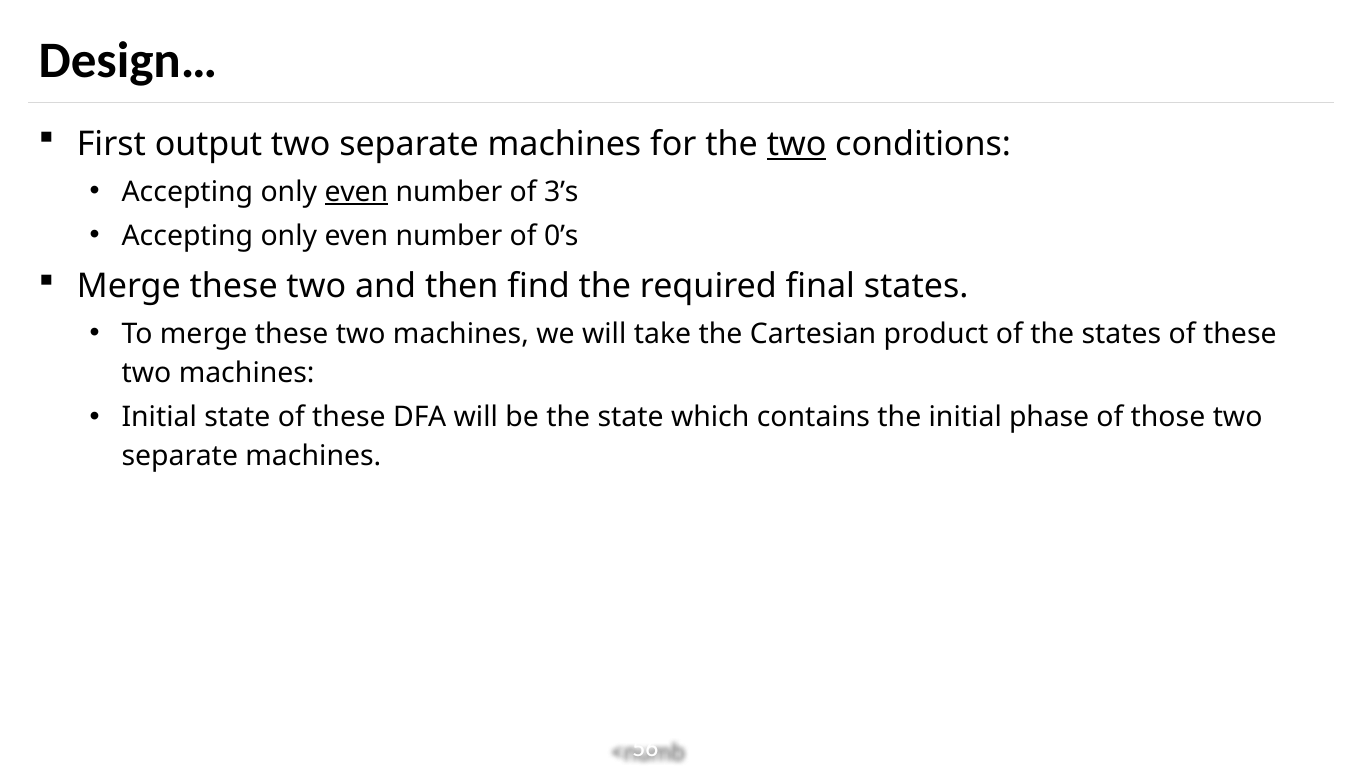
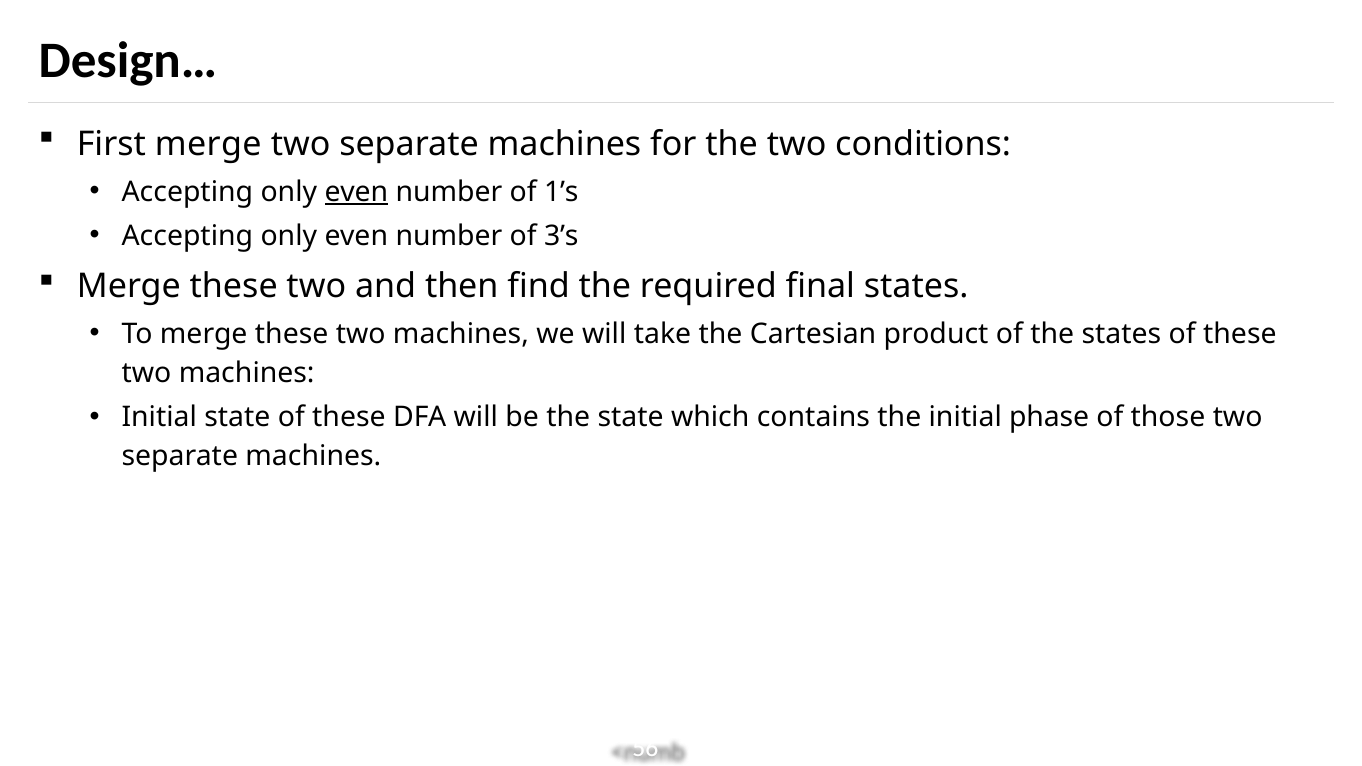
First output: output -> merge (208, 144)
two underline: present -> none (797, 144)
3’s: 3’s -> 1’s (561, 192)
0’s: 0’s -> 3’s (561, 236)
